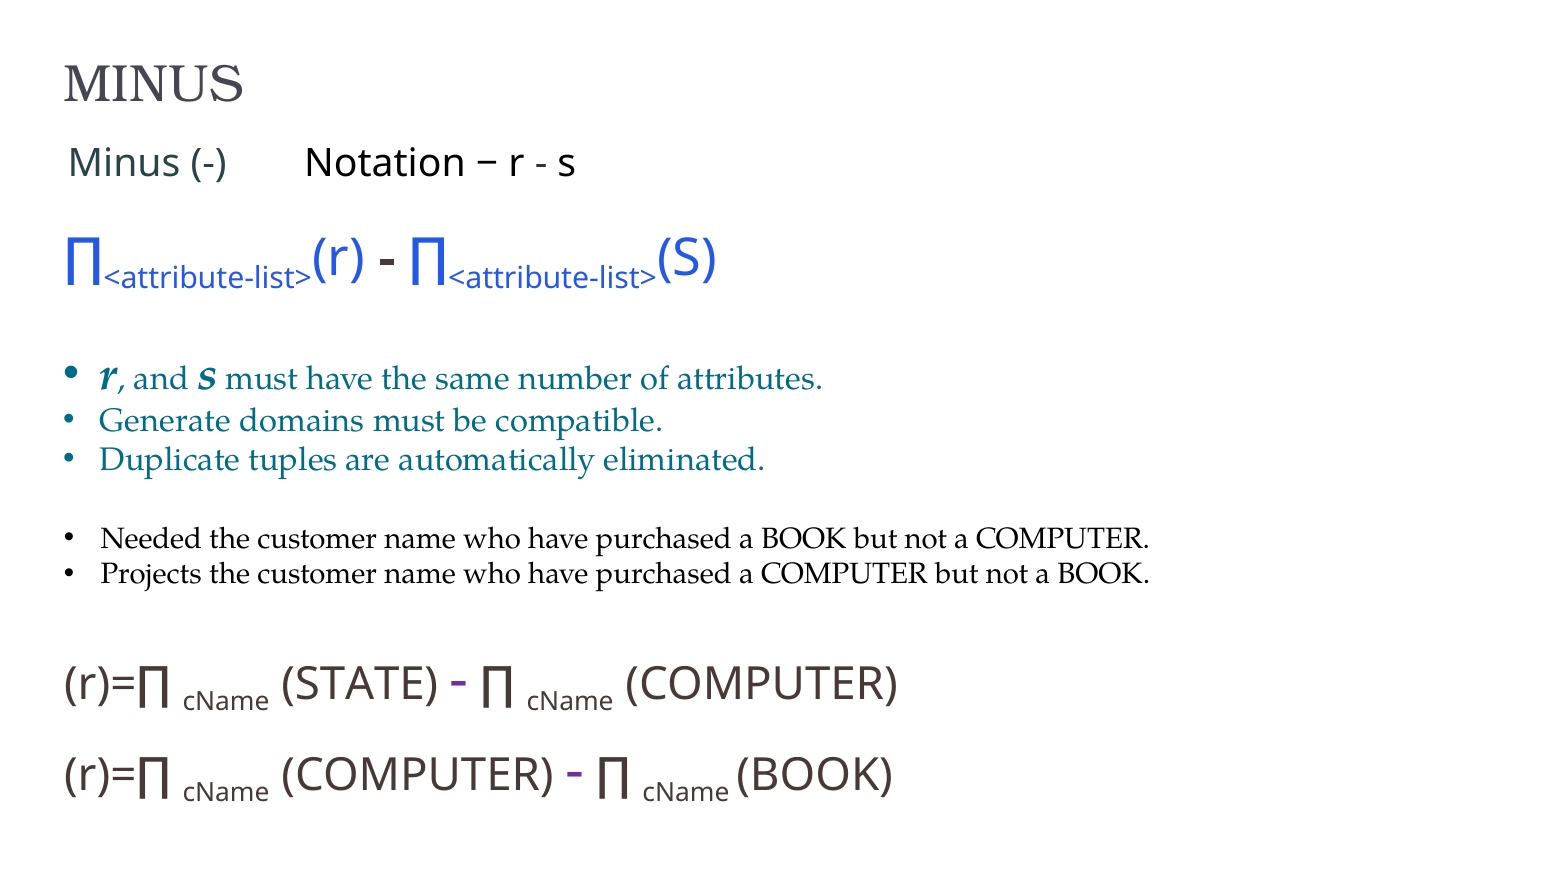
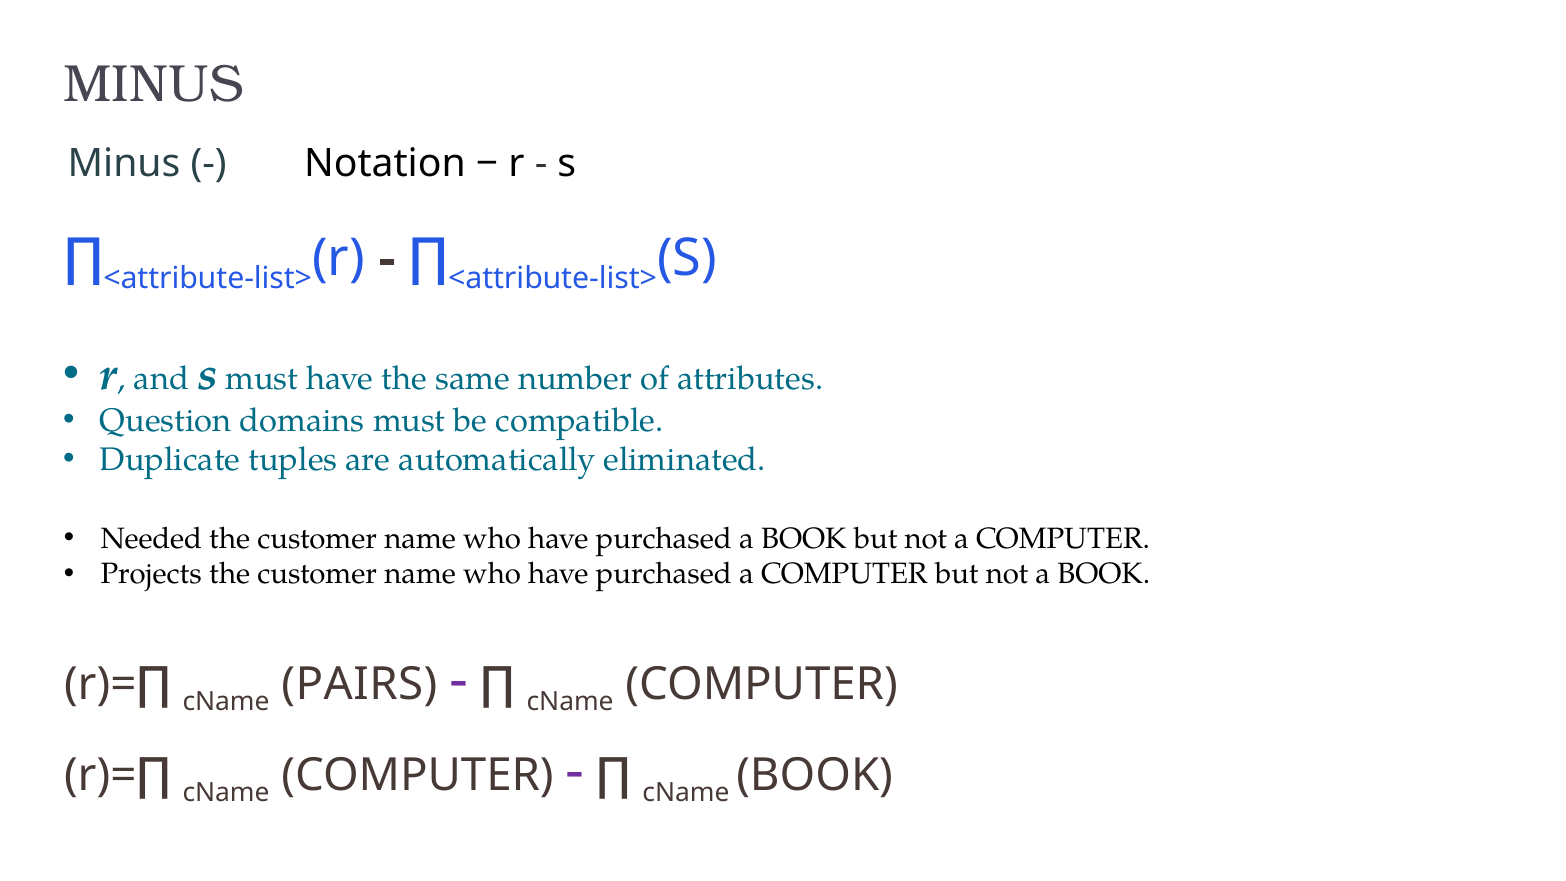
Generate: Generate -> Question (166, 421)
STATE: STATE -> PAIRS (359, 684)
